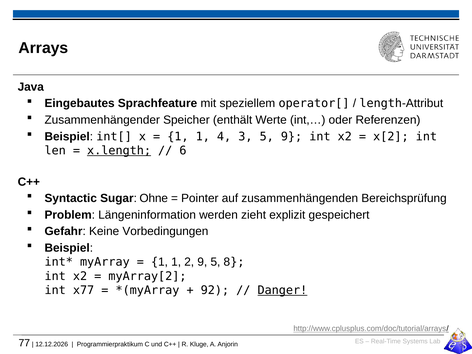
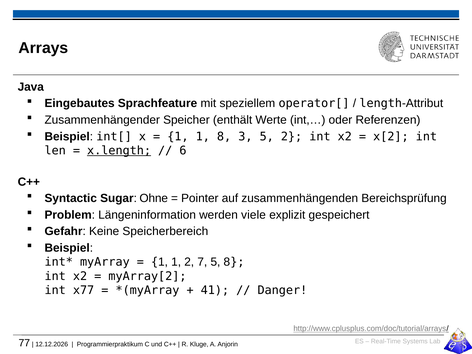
1 4: 4 -> 8 (224, 136)
5 9: 9 -> 2 (291, 136)
zieht: zieht -> viele (254, 215)
Vorbedingungen: Vorbedingungen -> Speicherbereich (165, 231)
2 9: 9 -> 7 (202, 262)
92: 92 -> 41 (215, 290)
Danger underline: present -> none (282, 290)
